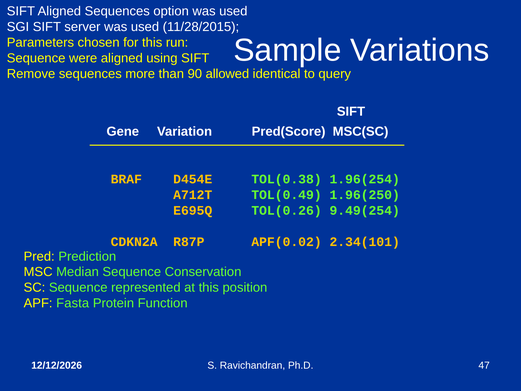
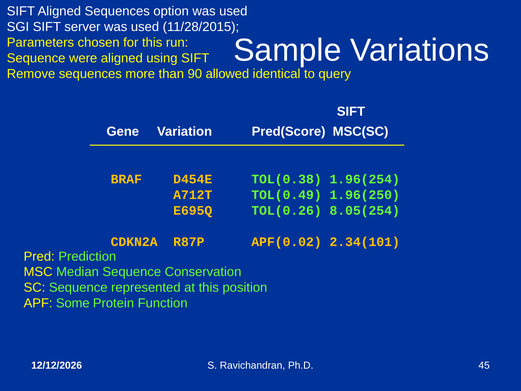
9.49(254: 9.49(254 -> 8.05(254 (365, 210)
Fasta: Fasta -> Some (73, 303)
47: 47 -> 45 (484, 365)
